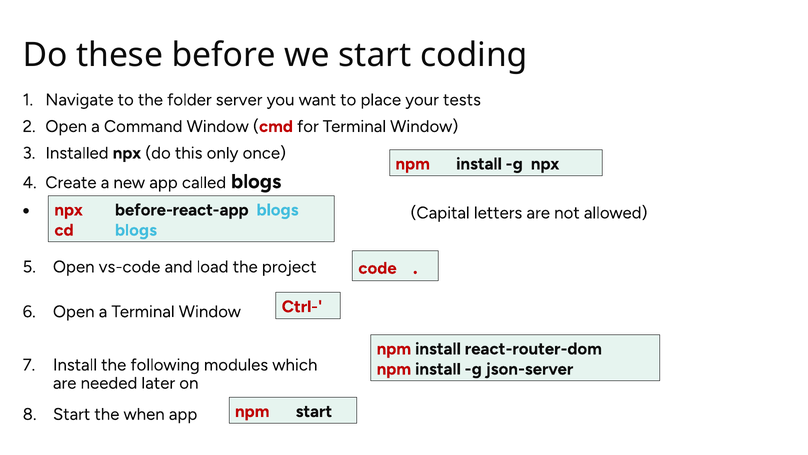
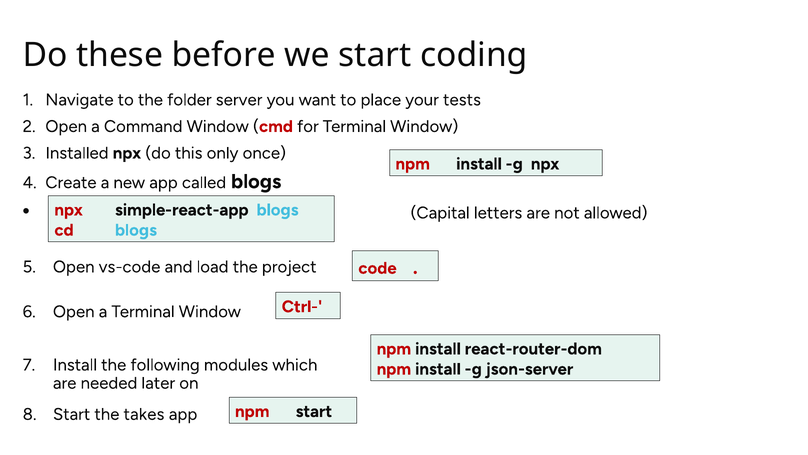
before-react-app: before-react-app -> simple-react-app (182, 210)
when: when -> takes (144, 414)
